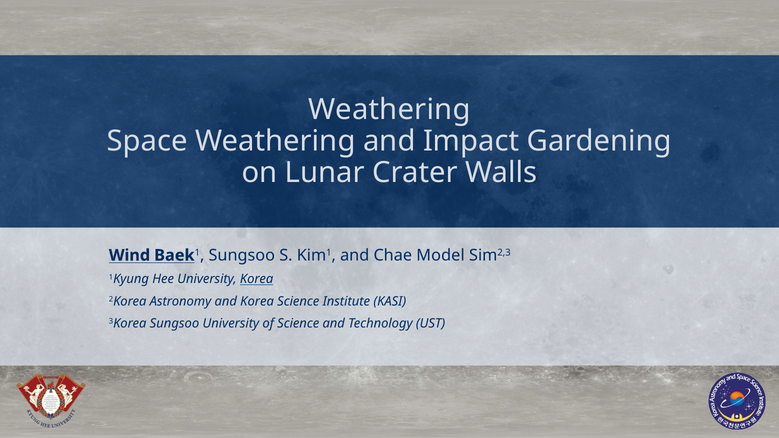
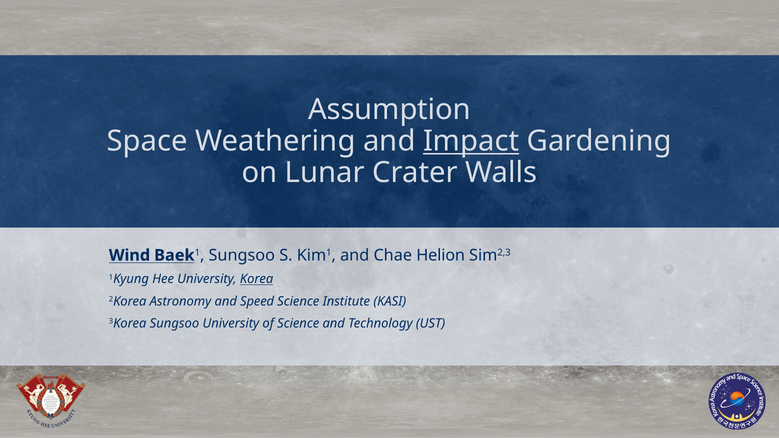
Weathering: Weathering -> Assumption (390, 110)
Impact underline: none -> present (471, 141)
Model: Model -> Helion (441, 255)
and Korea: Korea -> Speed (257, 301)
